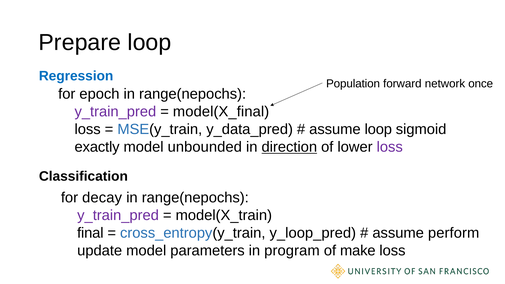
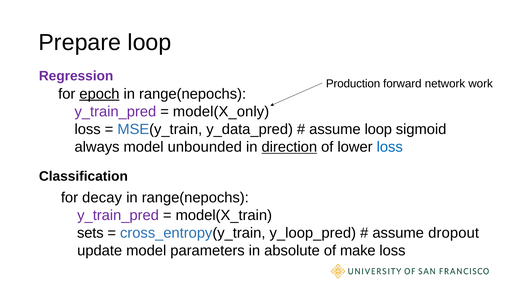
Regression colour: blue -> purple (76, 76)
Population: Population -> Production (353, 84)
once: once -> work (481, 84)
epoch underline: none -> present (99, 94)
model(X_final: model(X_final -> model(X_only (221, 112)
exactly: exactly -> always (97, 147)
loss colour: purple -> blue (390, 147)
final: final -> sets (90, 233)
perform: perform -> dropout (454, 233)
program: program -> absolute (292, 251)
